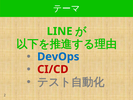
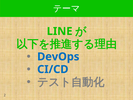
CI/CD colour: red -> blue (53, 69)
